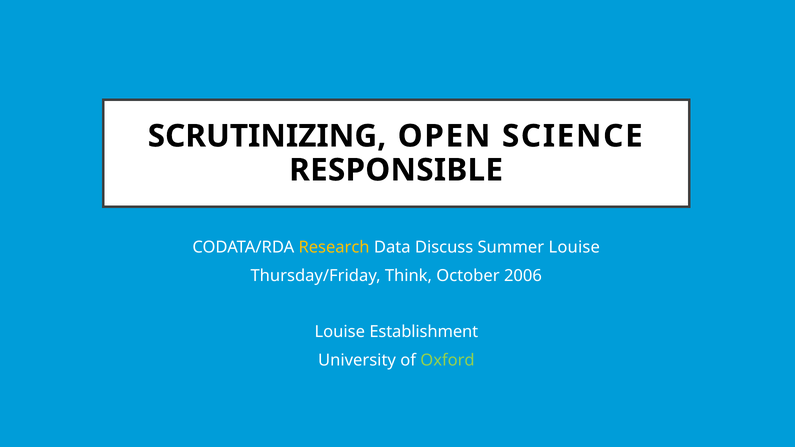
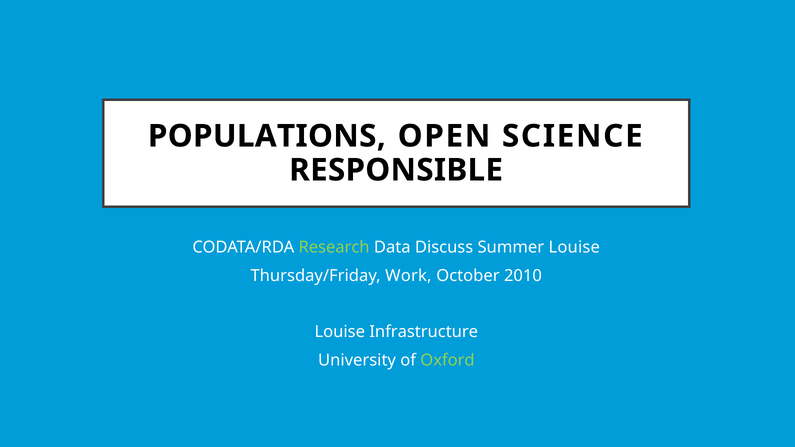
SCRUTINIZING: SCRUTINIZING -> POPULATIONS (267, 136)
Research colour: yellow -> light green (334, 248)
Think: Think -> Work (408, 276)
2006: 2006 -> 2010 (523, 276)
Establishment: Establishment -> Infrastructure (424, 332)
